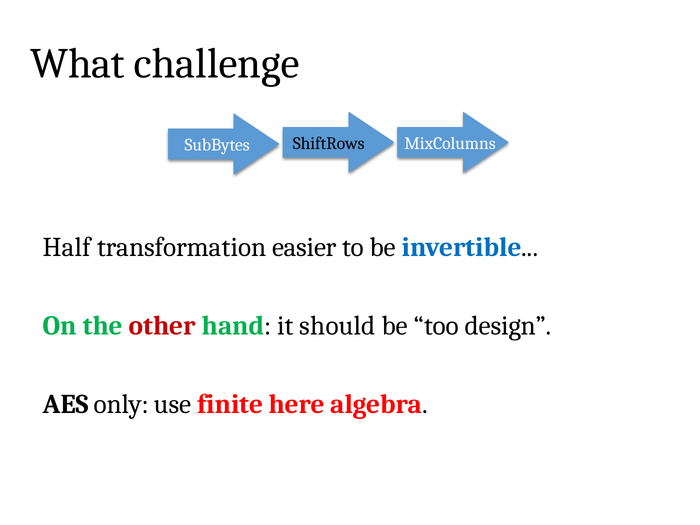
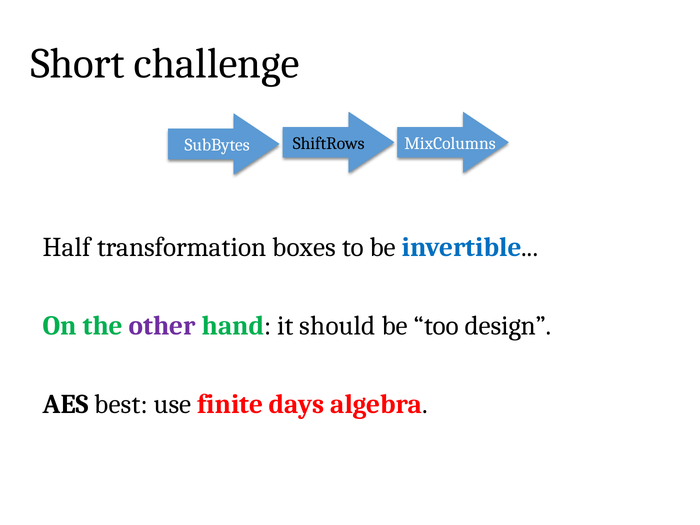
What: What -> Short (78, 63)
easier: easier -> boxes (304, 247)
other colour: red -> purple (162, 326)
only: only -> best (121, 404)
here: here -> days (297, 404)
